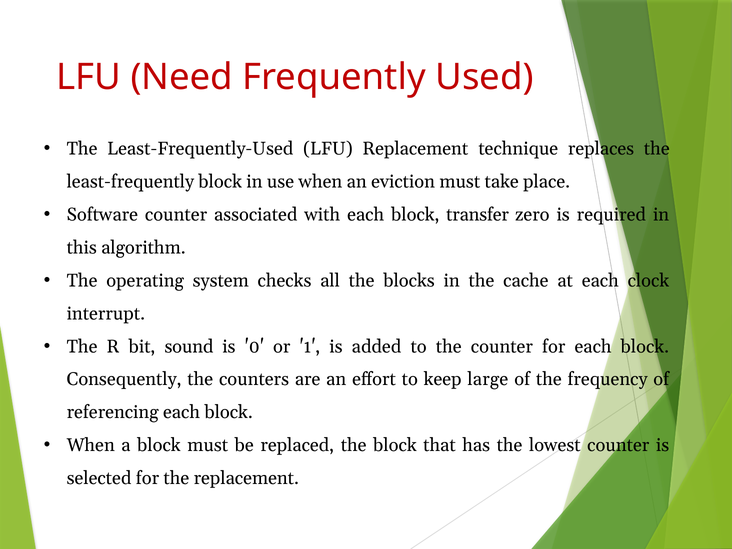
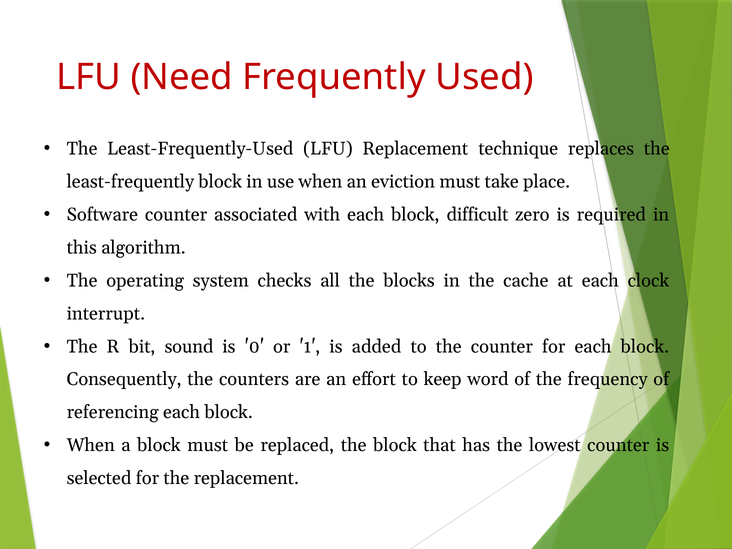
transfer: transfer -> difficult (478, 215)
large: large -> word (488, 379)
